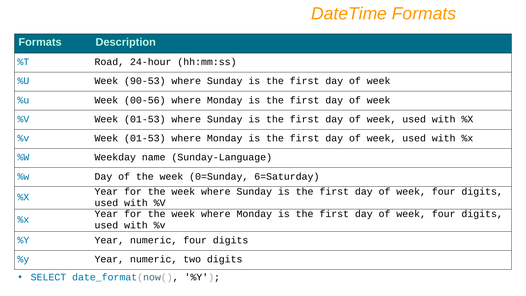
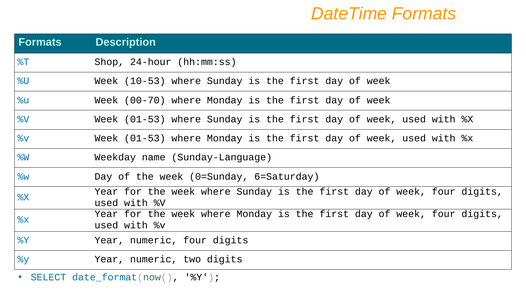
Road: Road -> Shop (109, 62)
90-53: 90-53 -> 10-53 (145, 81)
00-56: 00-56 -> 00-70 (145, 100)
